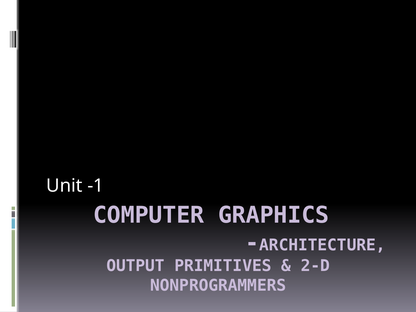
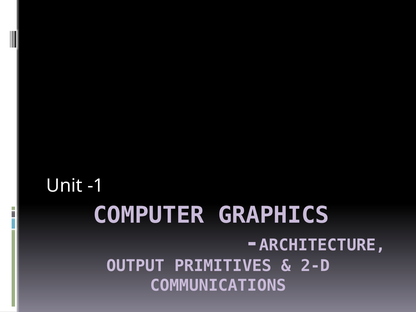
NONPROGRAMMERS: NONPROGRAMMERS -> COMMUNICATIONS (218, 285)
